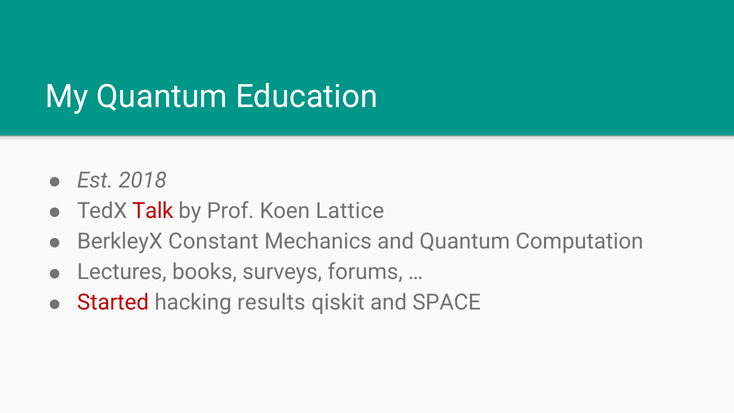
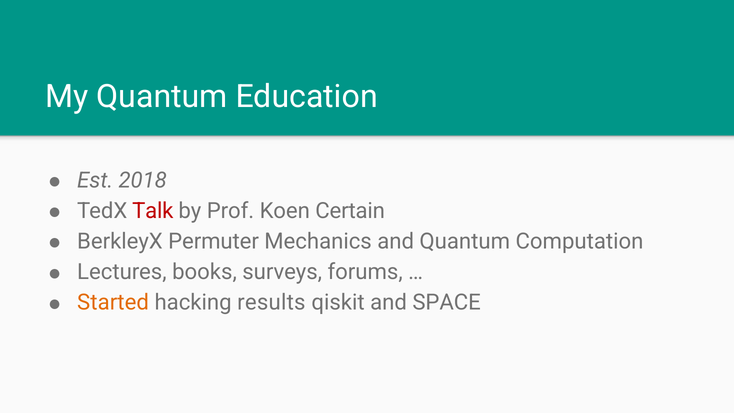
Lattice: Lattice -> Certain (350, 211)
Constant: Constant -> Permuter (214, 241)
Started colour: red -> orange (113, 303)
